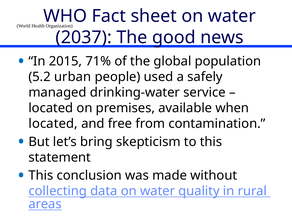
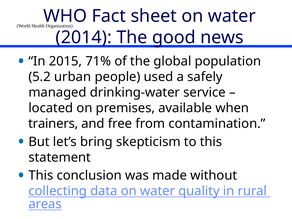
2037: 2037 -> 2014 (84, 37)
located: located -> trainers (53, 124)
